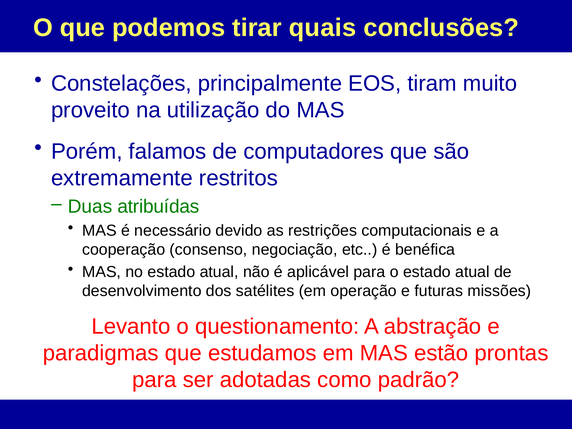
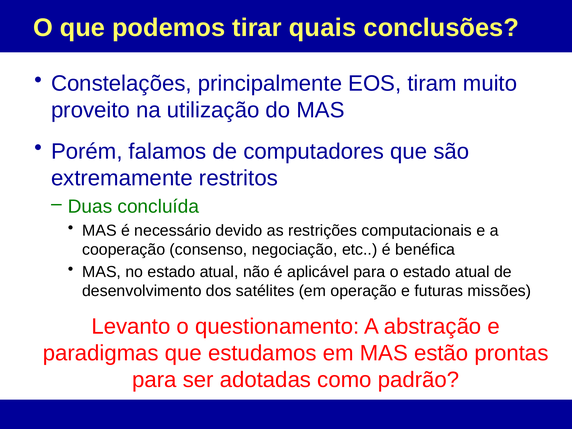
atribuídas: atribuídas -> concluída (158, 207)
